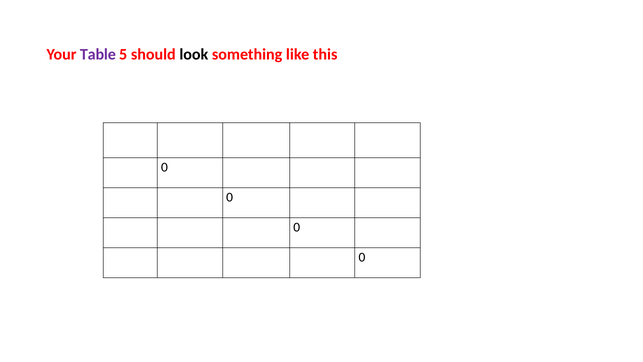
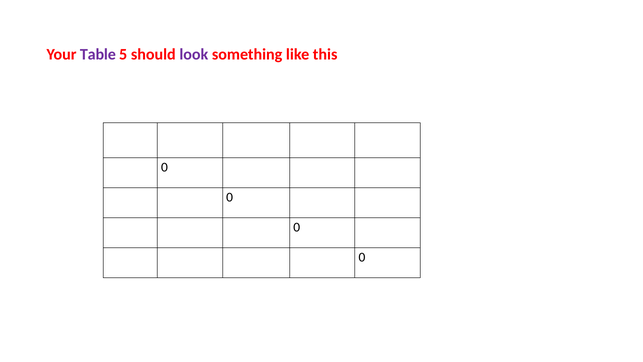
look colour: black -> purple (194, 54)
